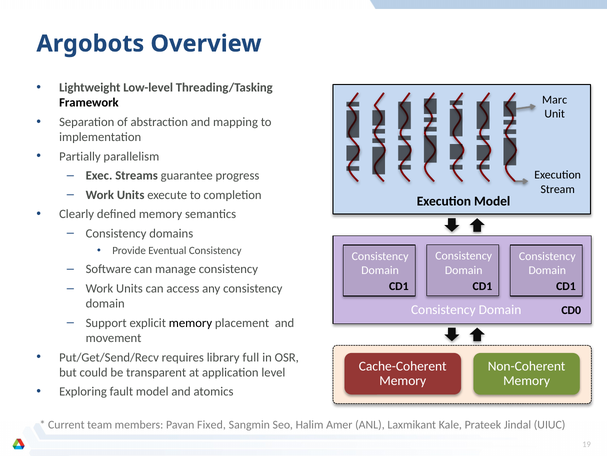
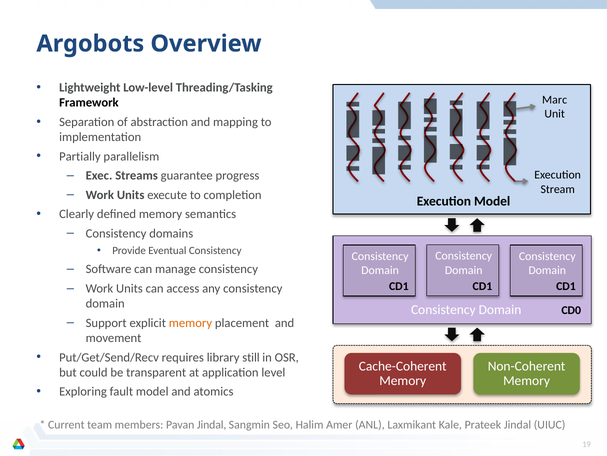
memory colour: black -> orange (190, 322)
full: full -> still (251, 357)
Pavan Fixed: Fixed -> Jindal (212, 424)
